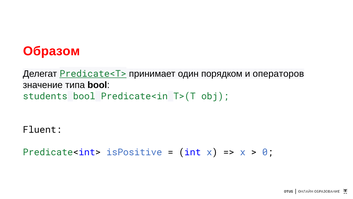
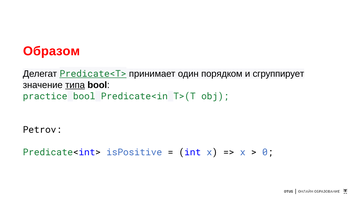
операторов: операторов -> сгруппирует (278, 74)
типа underline: none -> present (75, 85)
students: students -> practice (45, 96)
Fluent: Fluent -> Petrov (42, 130)
